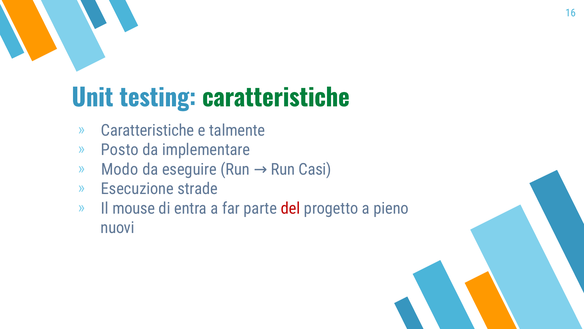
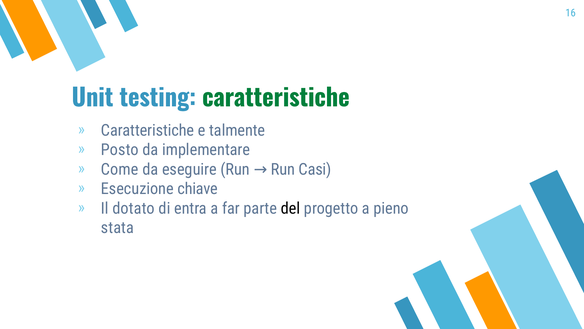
Modo: Modo -> Come (120, 169)
strade: strade -> chiave (198, 189)
mouse: mouse -> dotato (134, 208)
del colour: red -> black (291, 208)
nuovi: nuovi -> stata (117, 228)
